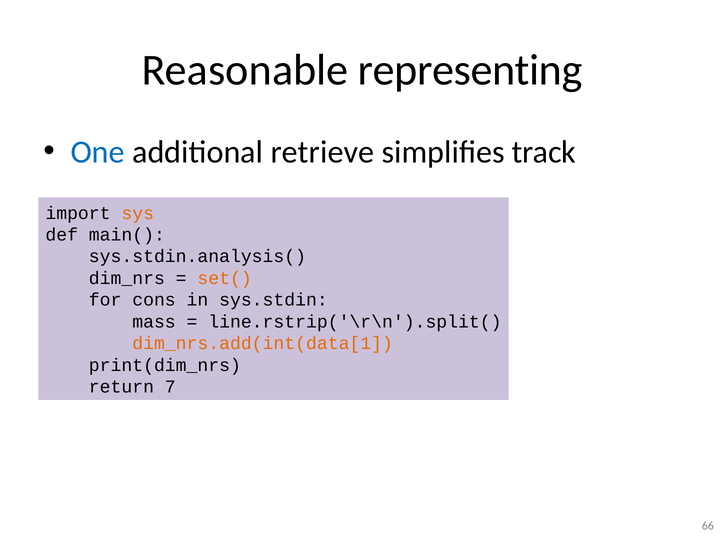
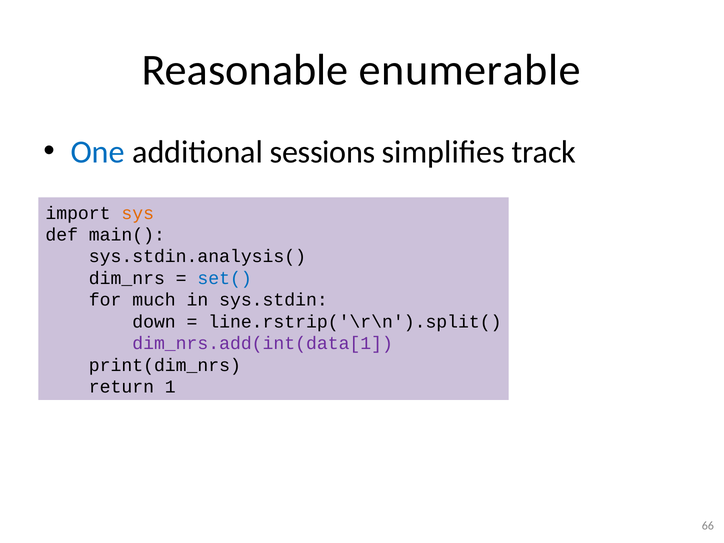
representing: representing -> enumerable (470, 70)
retrieve: retrieve -> sessions (323, 152)
set( colour: orange -> blue (225, 278)
cons: cons -> much (154, 300)
mass: mass -> down (154, 322)
dim_nrs.add(int(data[1 colour: orange -> purple (263, 343)
7: 7 -> 1 (170, 387)
